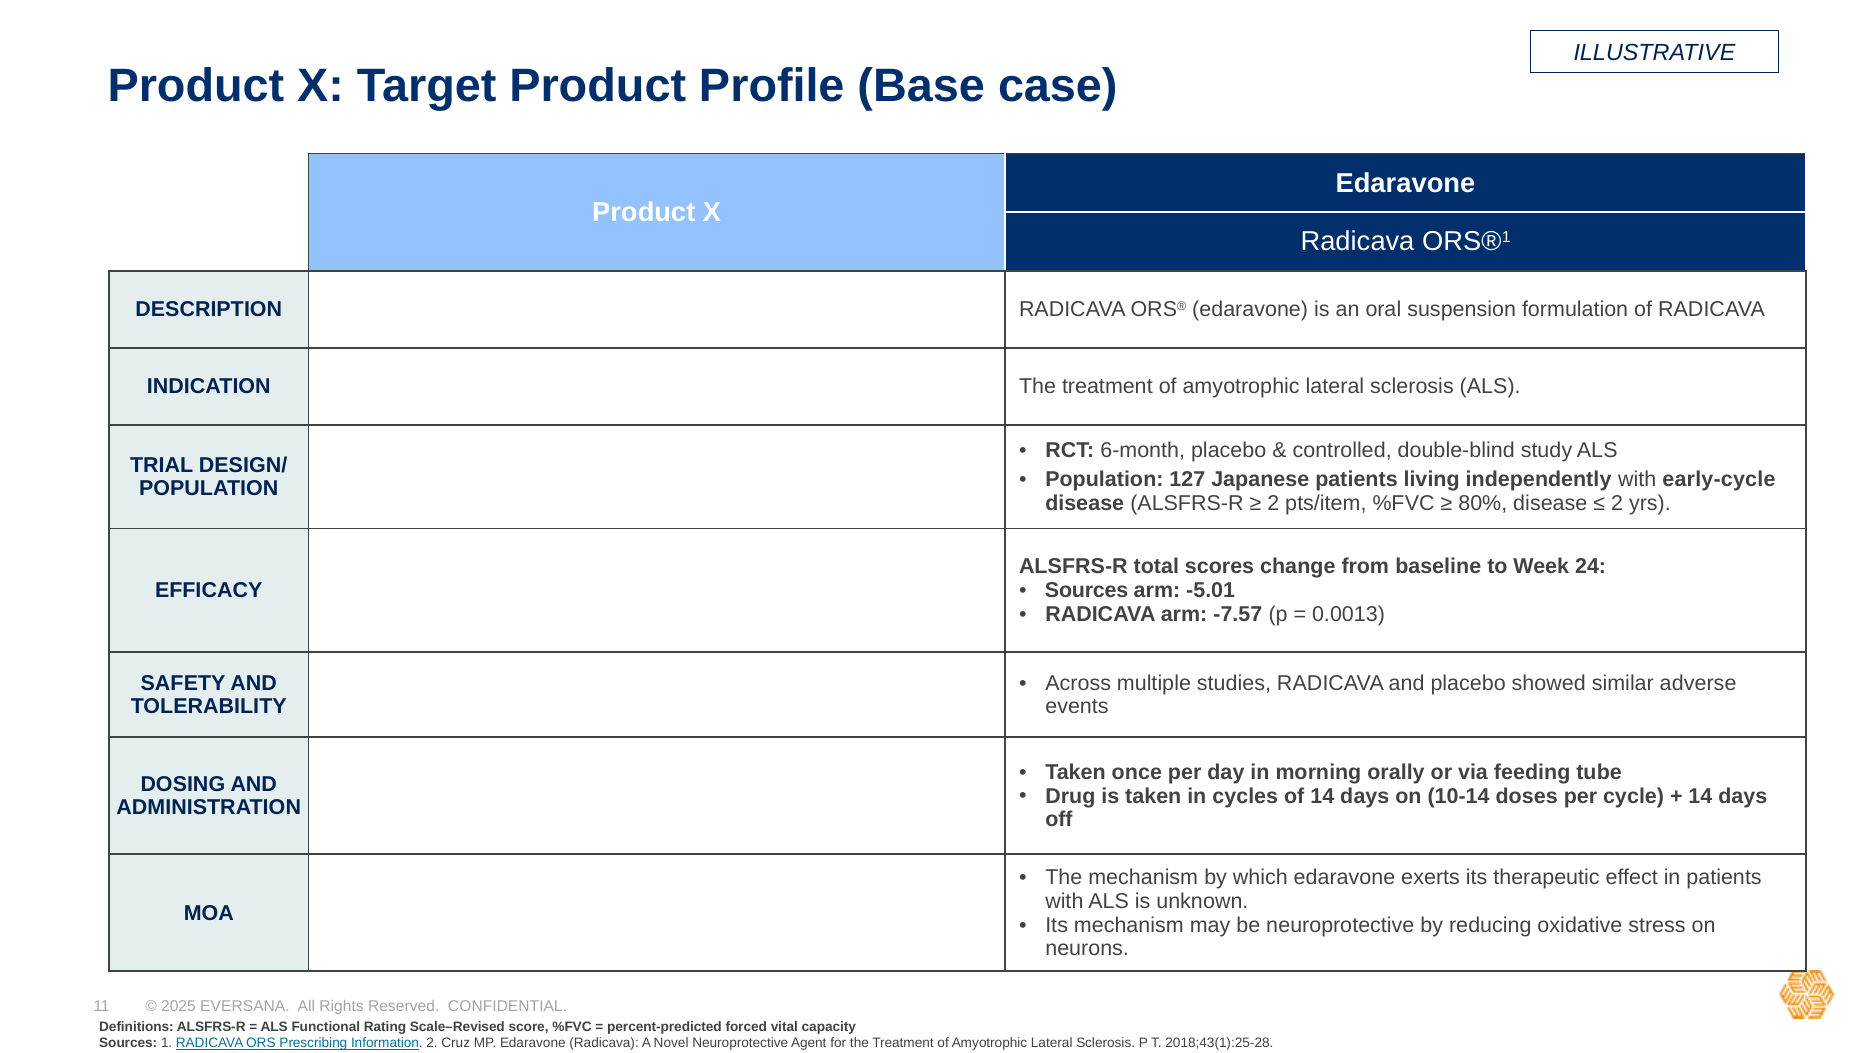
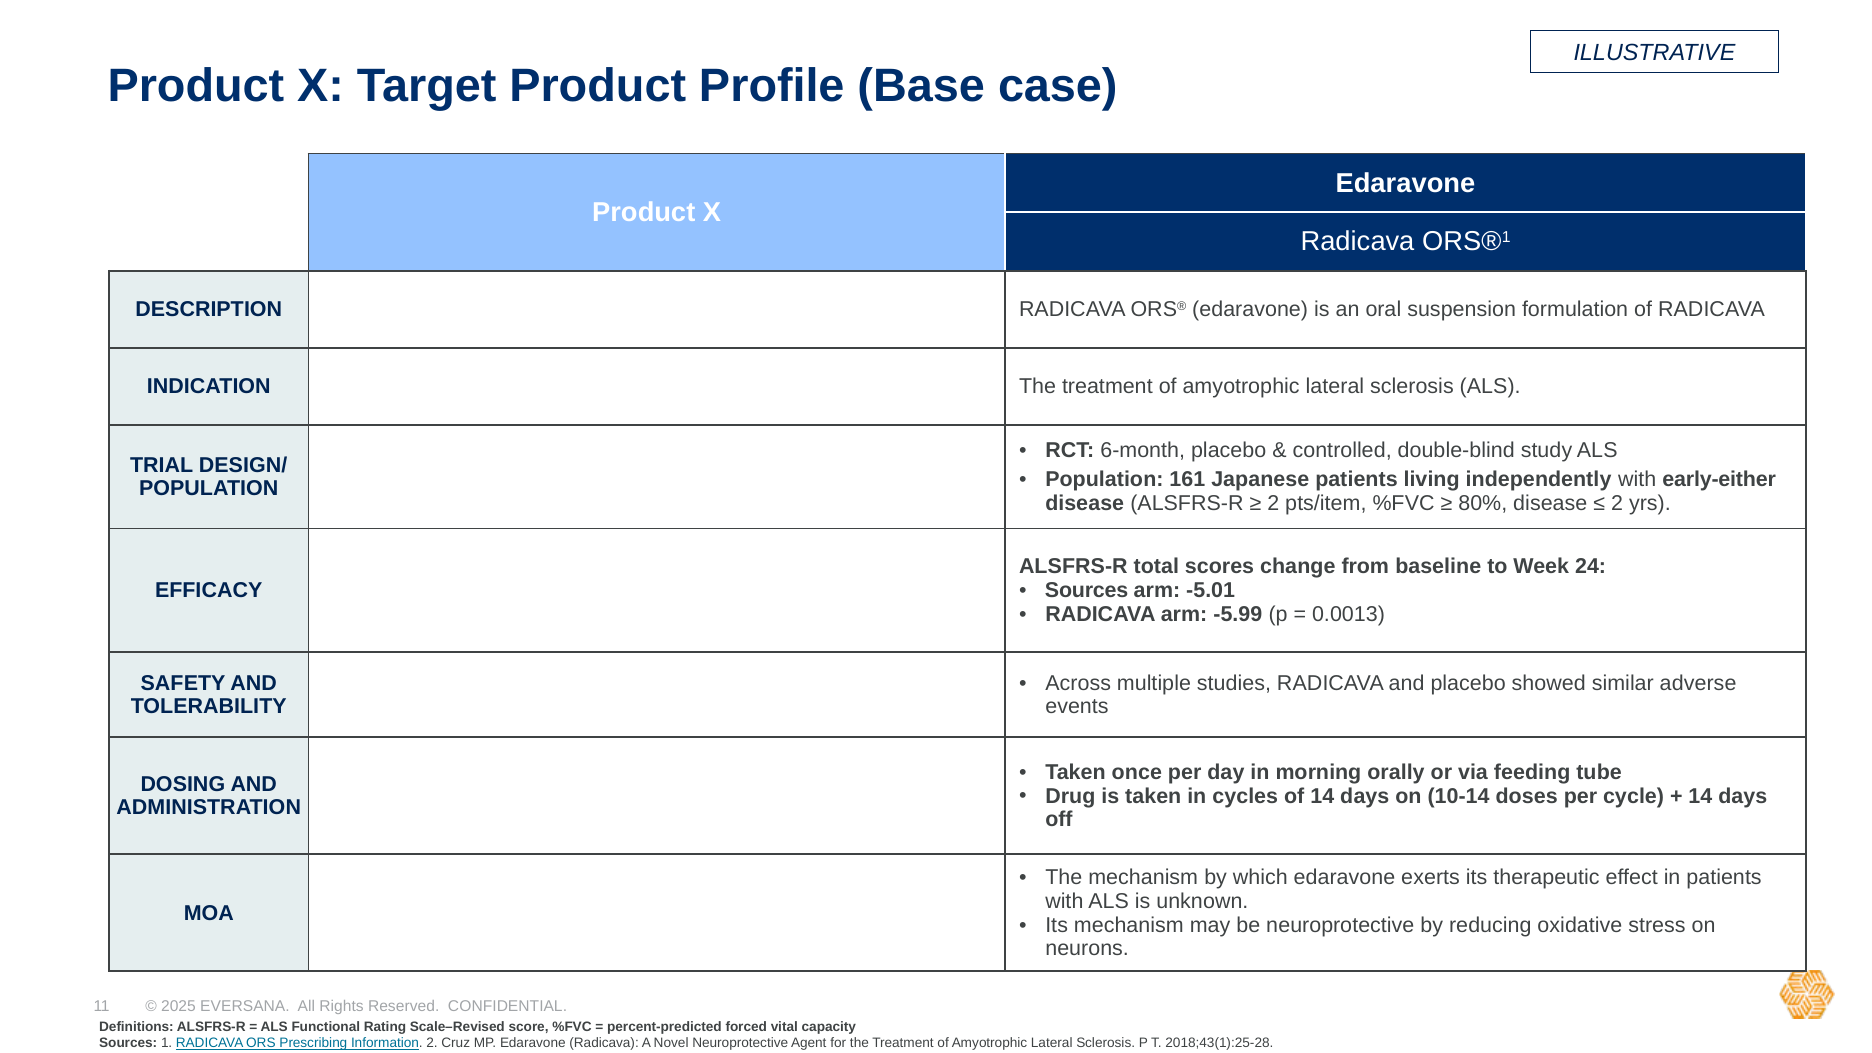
127: 127 -> 161 (1187, 480)
early-cycle: early-cycle -> early-either (1719, 480)
-7.57: -7.57 -> -5.99 (1238, 615)
